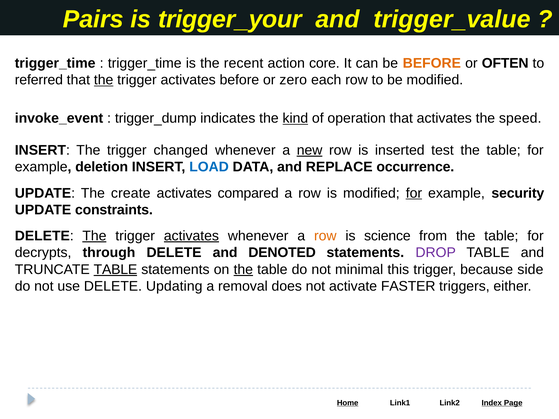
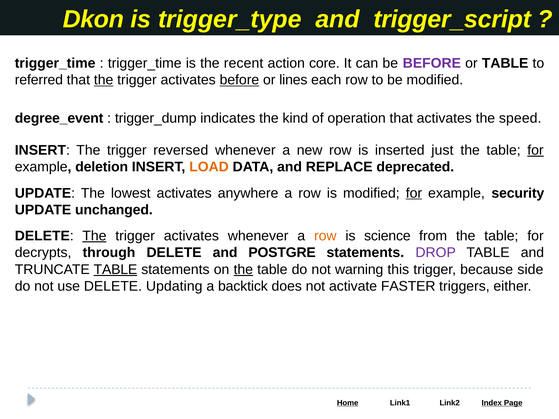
Pairs: Pairs -> Dkon (93, 19)
trigger_your: trigger_your -> trigger_type (230, 19)
trigger_value: trigger_value -> trigger_script (452, 19)
BEFORE colour: orange -> purple (432, 63)
or OFTEN: OFTEN -> TABLE (505, 63)
before underline: none -> present (239, 80)
zero: zero -> lines (293, 80)
invoke_event: invoke_event -> degree_event (59, 118)
kind underline: present -> none (295, 118)
changed: changed -> reversed (181, 150)
new underline: present -> none (310, 150)
test: test -> just (442, 150)
for underline: none -> present (535, 150)
LOAD colour: blue -> orange (209, 167)
occurrence: occurrence -> deprecated (415, 167)
create: create -> lowest (131, 193)
compared: compared -> anywhere (248, 193)
constraints: constraints -> unchanged (114, 210)
activates underline: present -> none (191, 236)
DENOTED: DENOTED -> POSTGRE (282, 253)
minimal: minimal -> warning (359, 270)
removal: removal -> backtick (243, 286)
